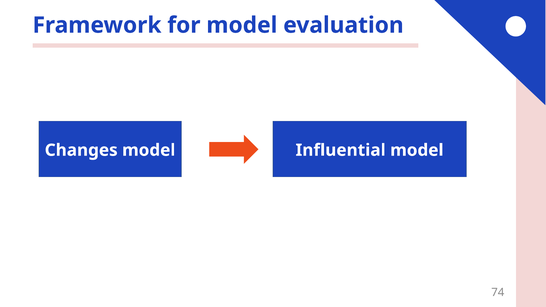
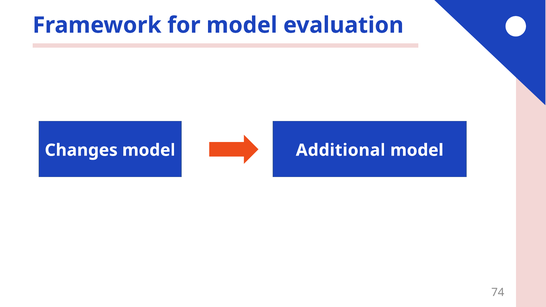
Influential: Influential -> Additional (341, 150)
